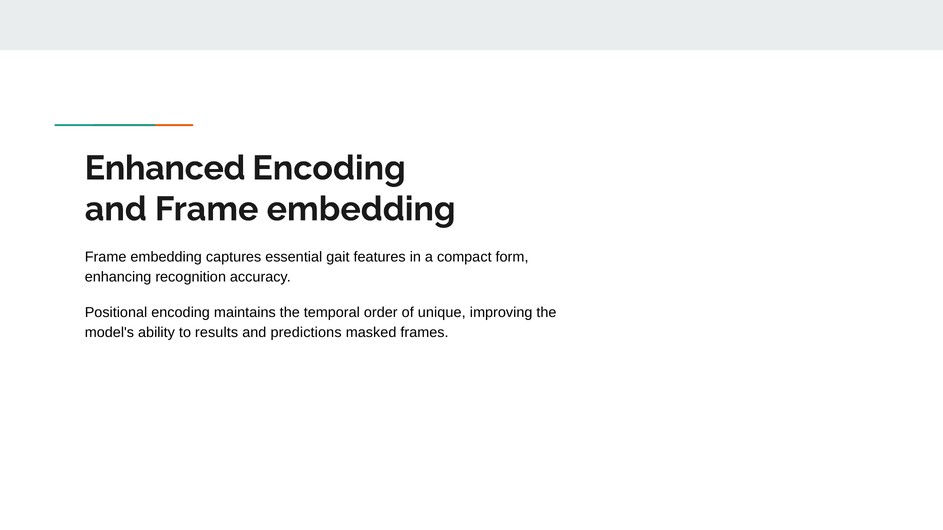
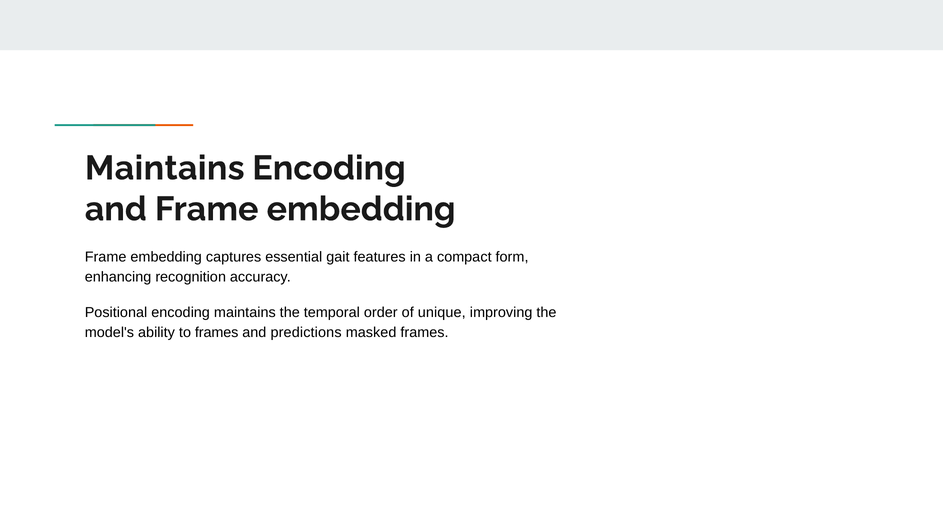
Enhanced: Enhanced -> Maintains (165, 168)
to results: results -> frames (217, 333)
